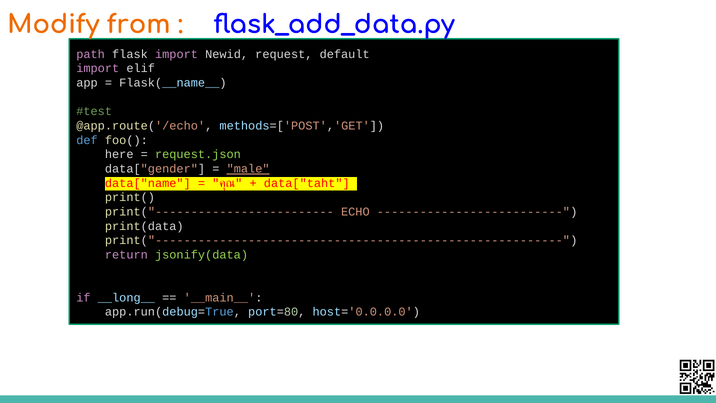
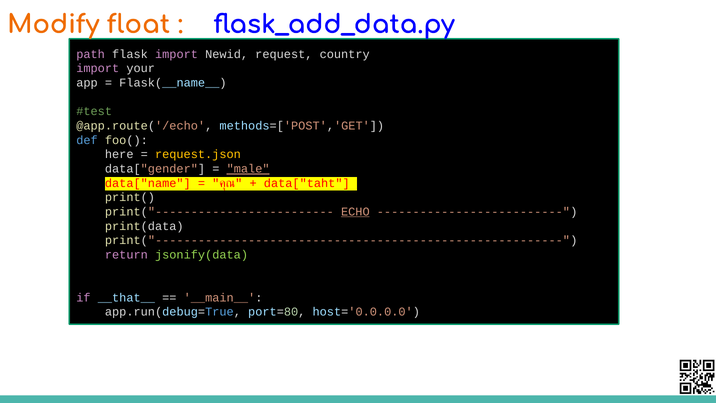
from: from -> float (139, 24)
default: default -> country (345, 54)
elif: elif -> your (141, 68)
request.json colour: light green -> yellow (198, 154)
ECHO underline: none -> present (355, 212)
__long__: __long__ -> __that__ (126, 298)
